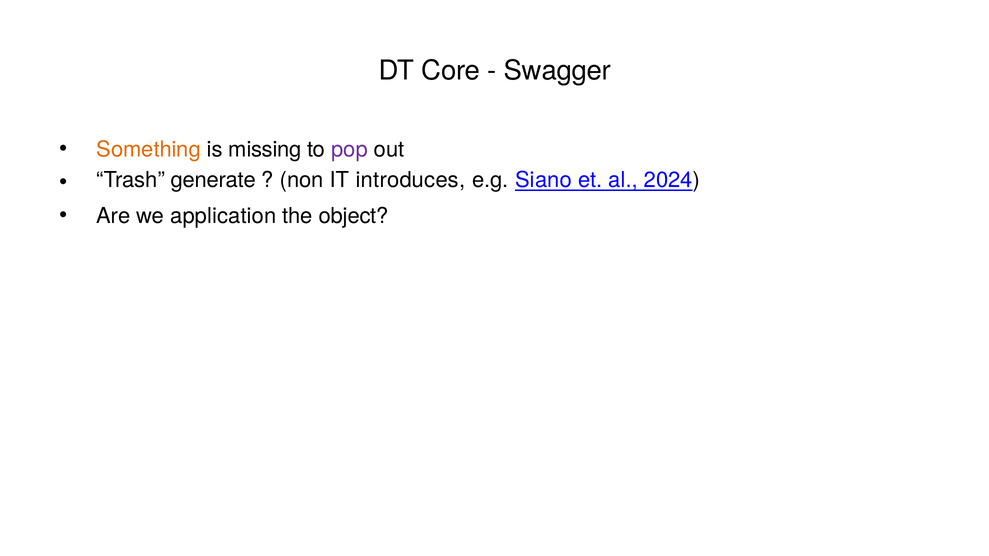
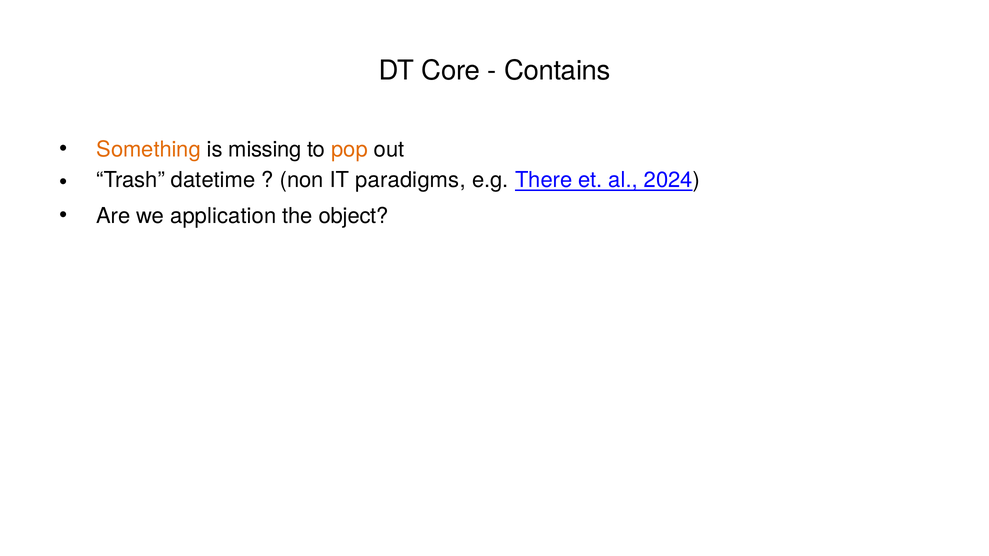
Swagger: Swagger -> Contains (557, 71)
pop colour: purple -> orange (350, 149)
generate: generate -> datetime (213, 180)
introduces: introduces -> paradigms (410, 180)
Siano: Siano -> There (544, 180)
